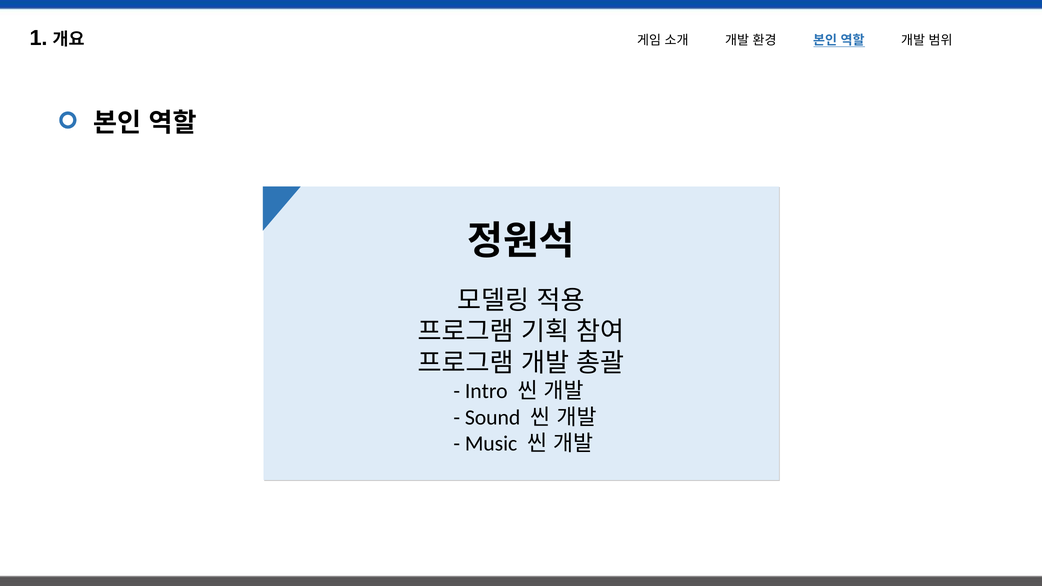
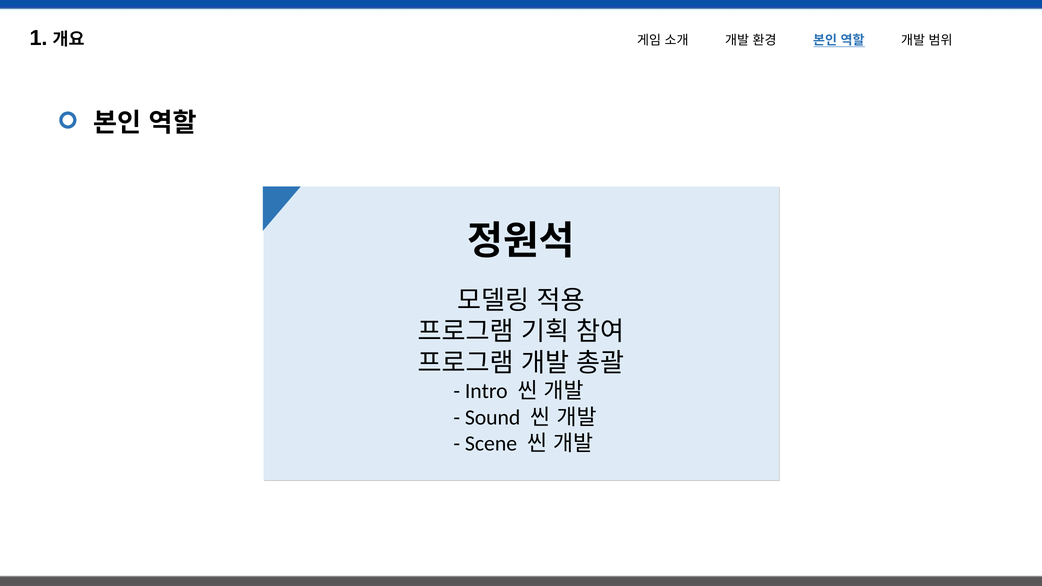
Music: Music -> Scene (491, 444)
